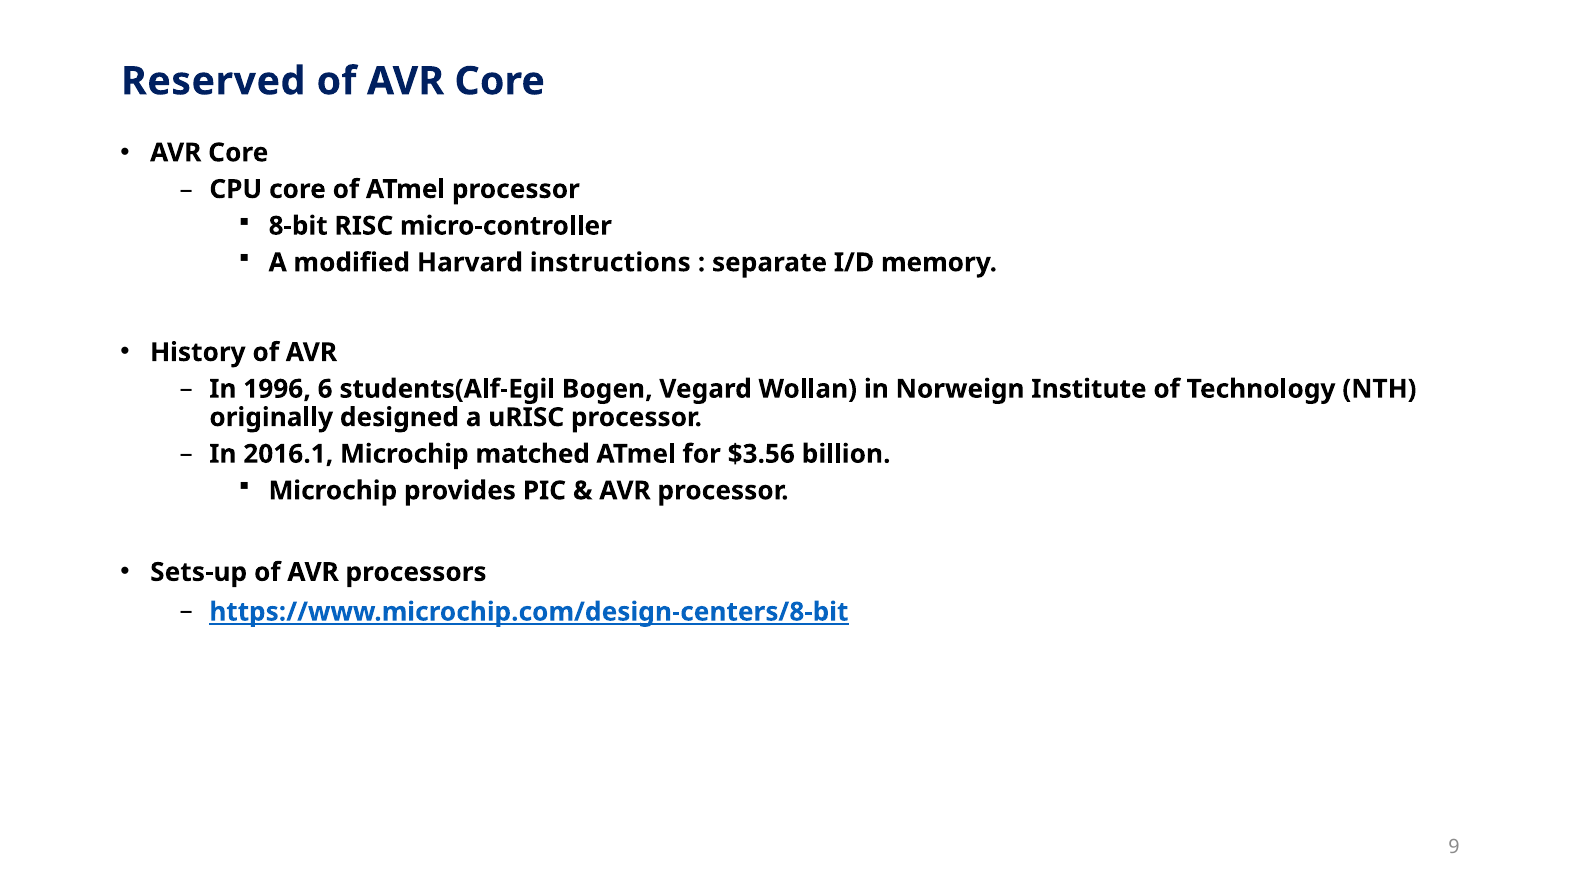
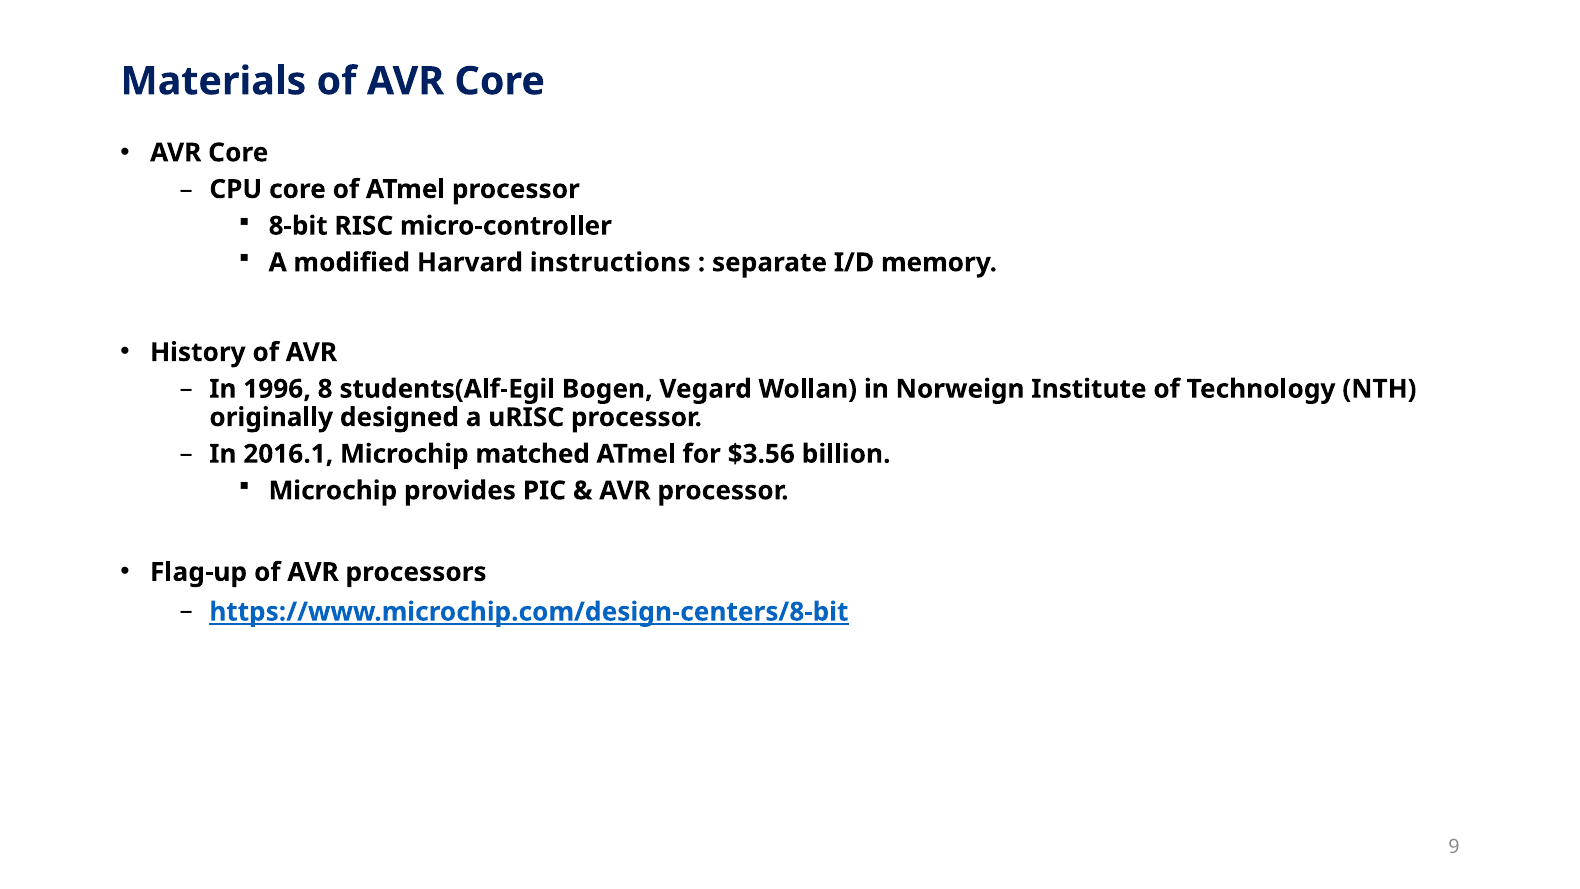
Reserved: Reserved -> Materials (213, 81)
6: 6 -> 8 (325, 389)
Sets-up: Sets-up -> Flag-up (199, 572)
